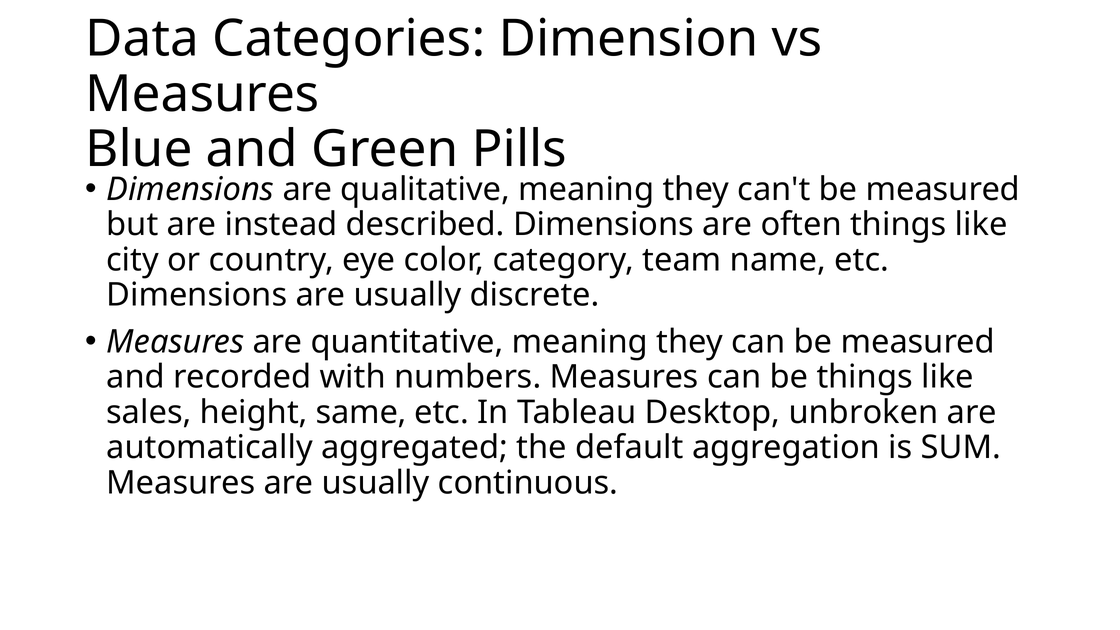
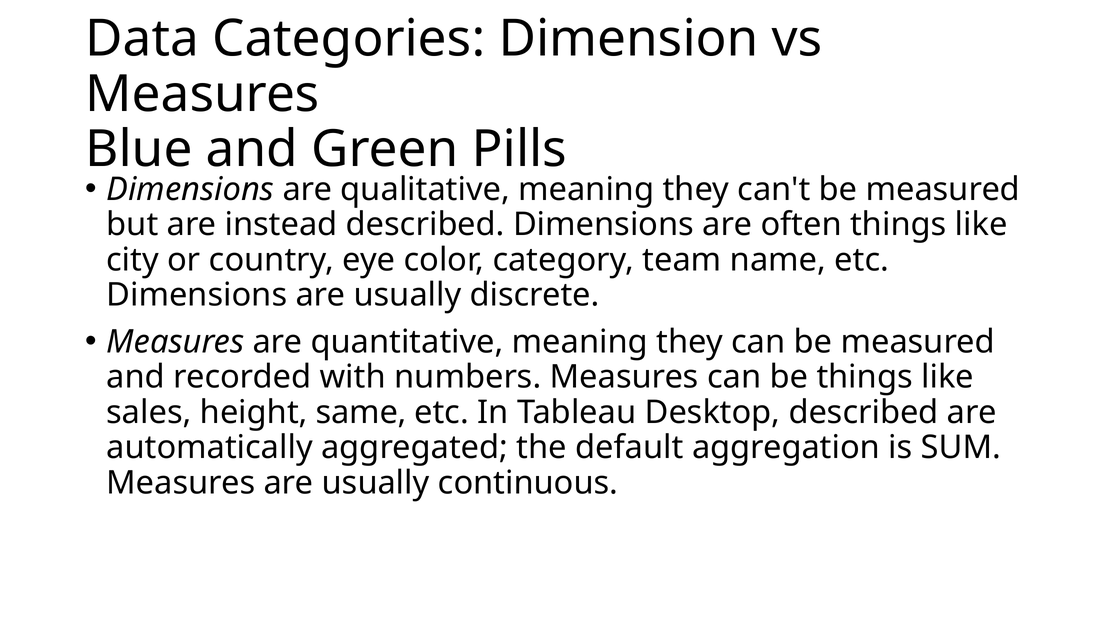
Desktop unbroken: unbroken -> described (864, 412)
